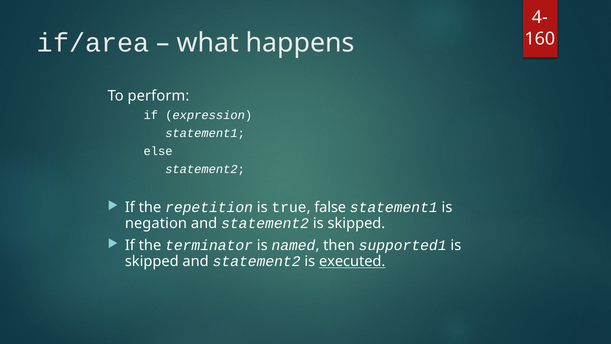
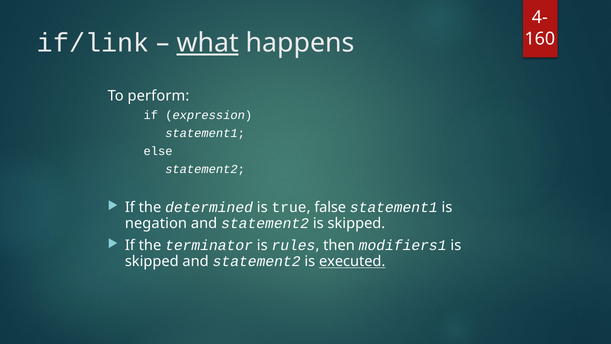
if/area: if/area -> if/link (93, 43)
what underline: none -> present (208, 43)
repetition: repetition -> determined (209, 207)
named: named -> rules (293, 245)
supported1: supported1 -> modifiers1 (403, 245)
